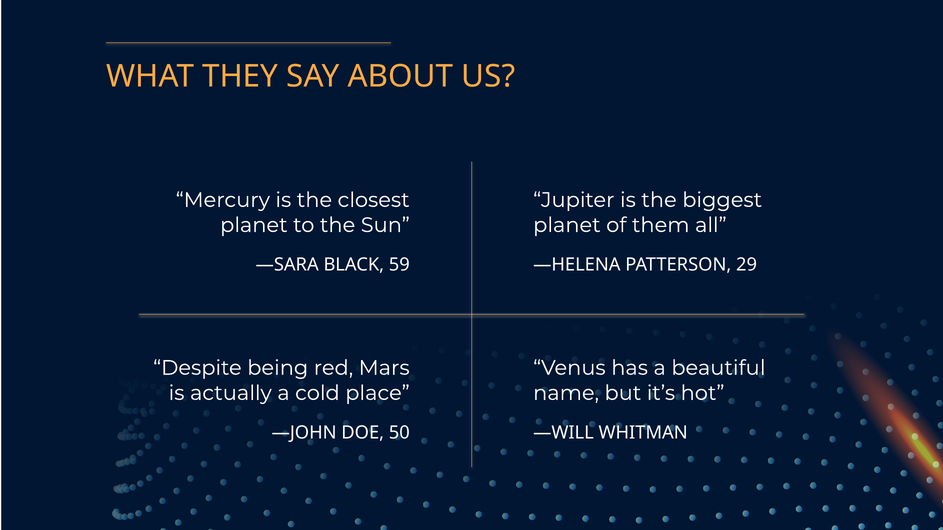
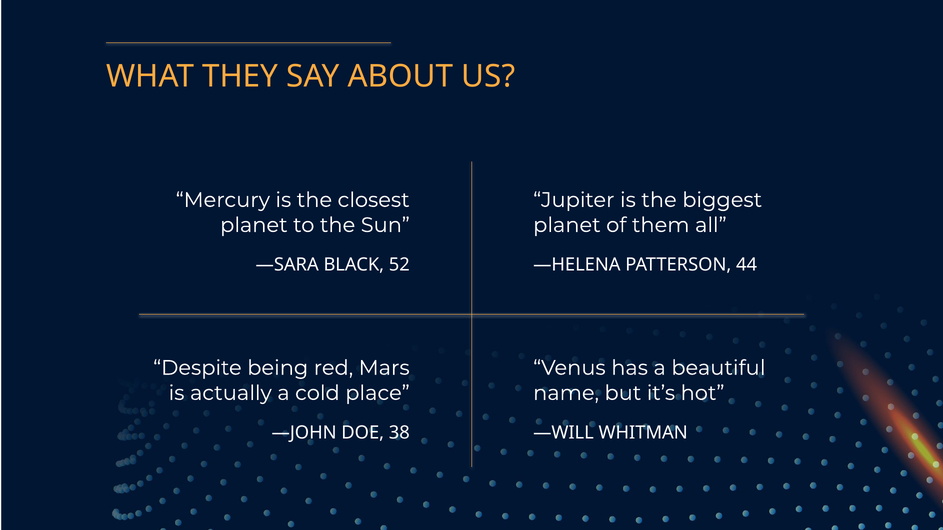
59: 59 -> 52 (399, 265)
29: 29 -> 44 (747, 265)
50: 50 -> 38 (399, 433)
